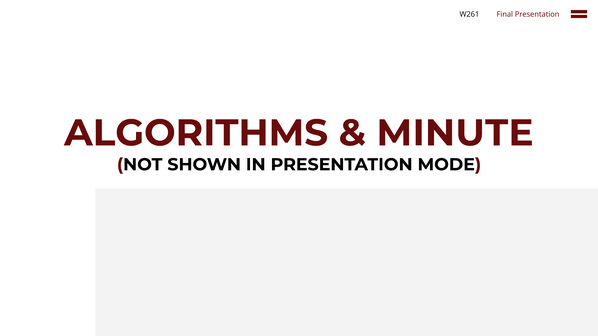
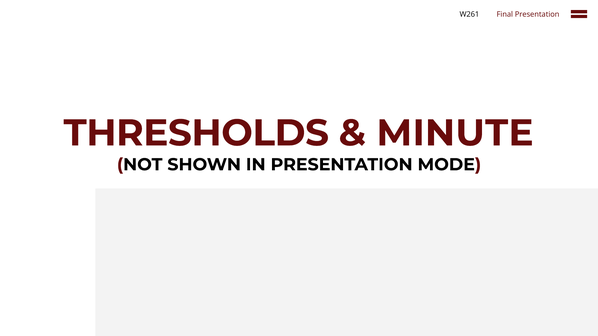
ALGORITHMS: ALGORITHMS -> THRESHOLDS (196, 133)
